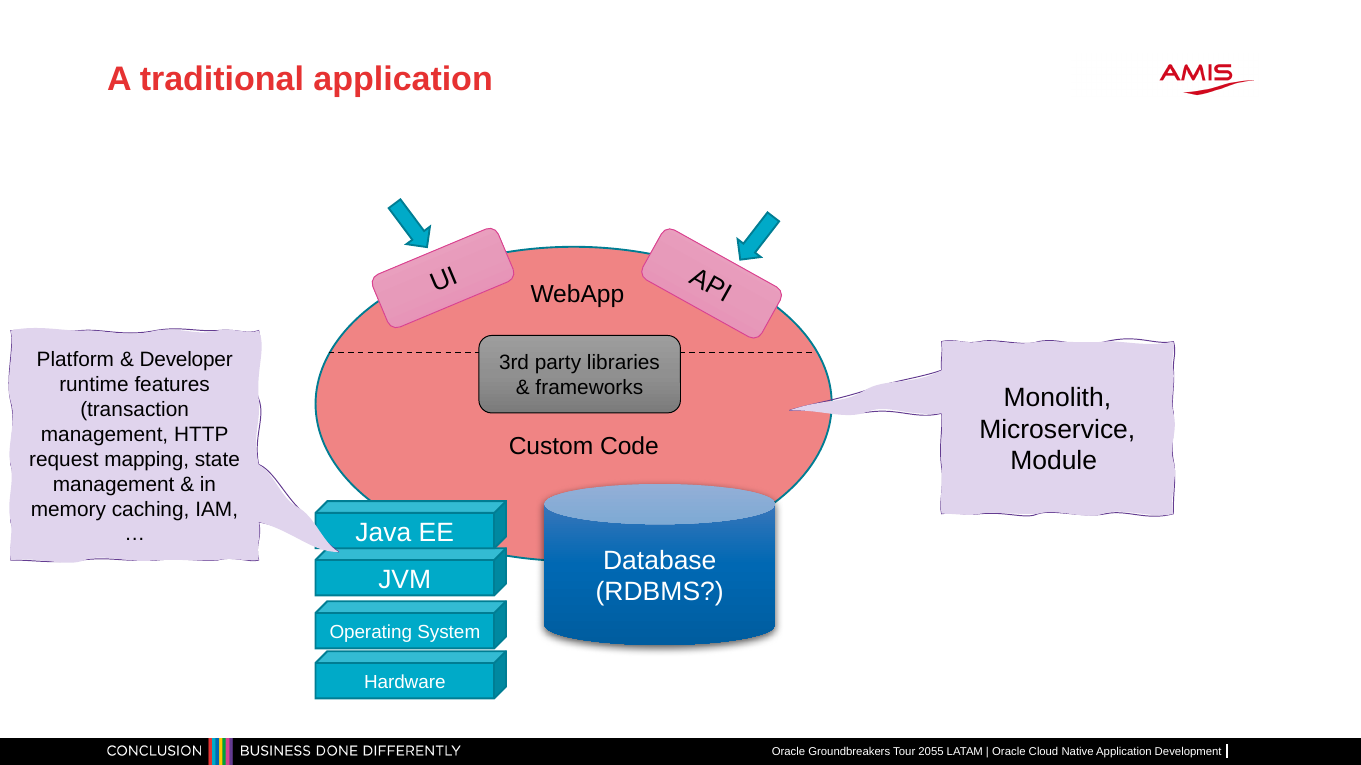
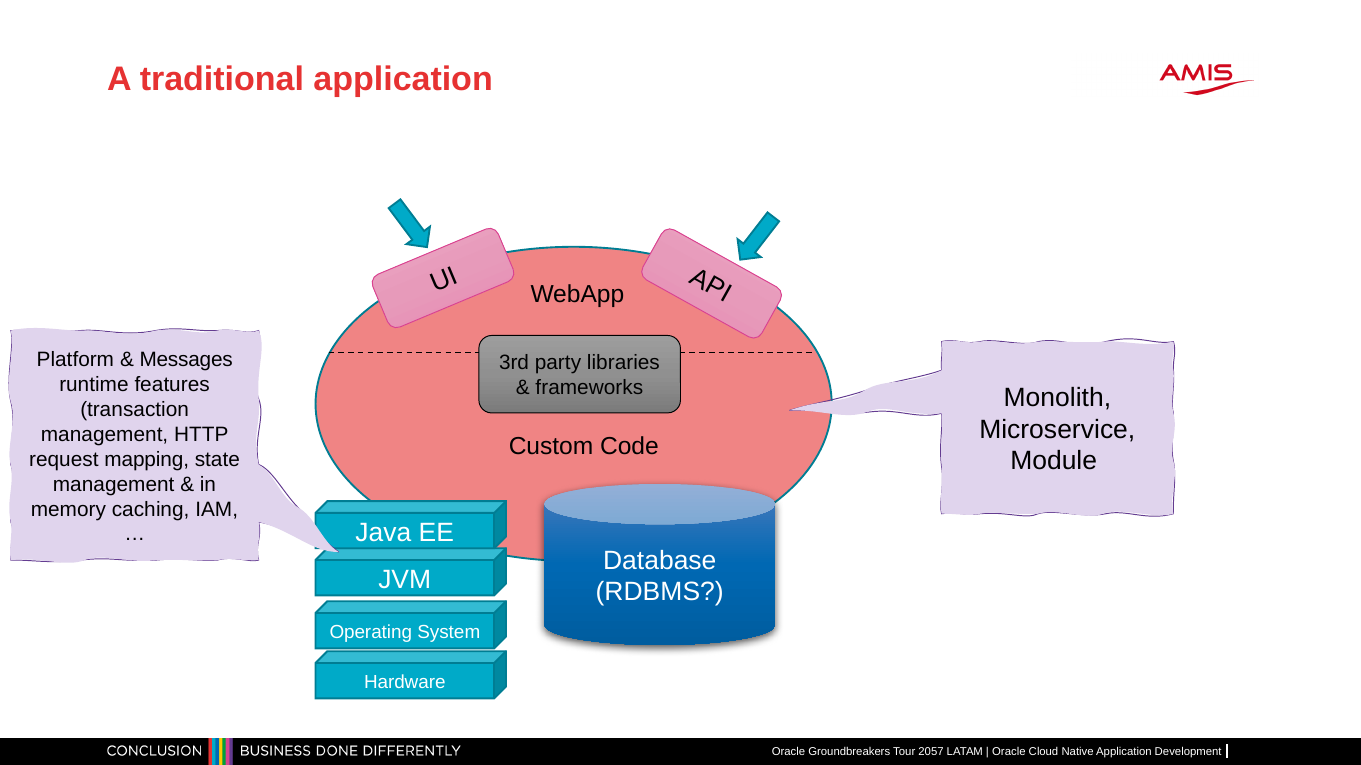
Developer: Developer -> Messages (186, 360)
2055: 2055 -> 2057 (931, 752)
